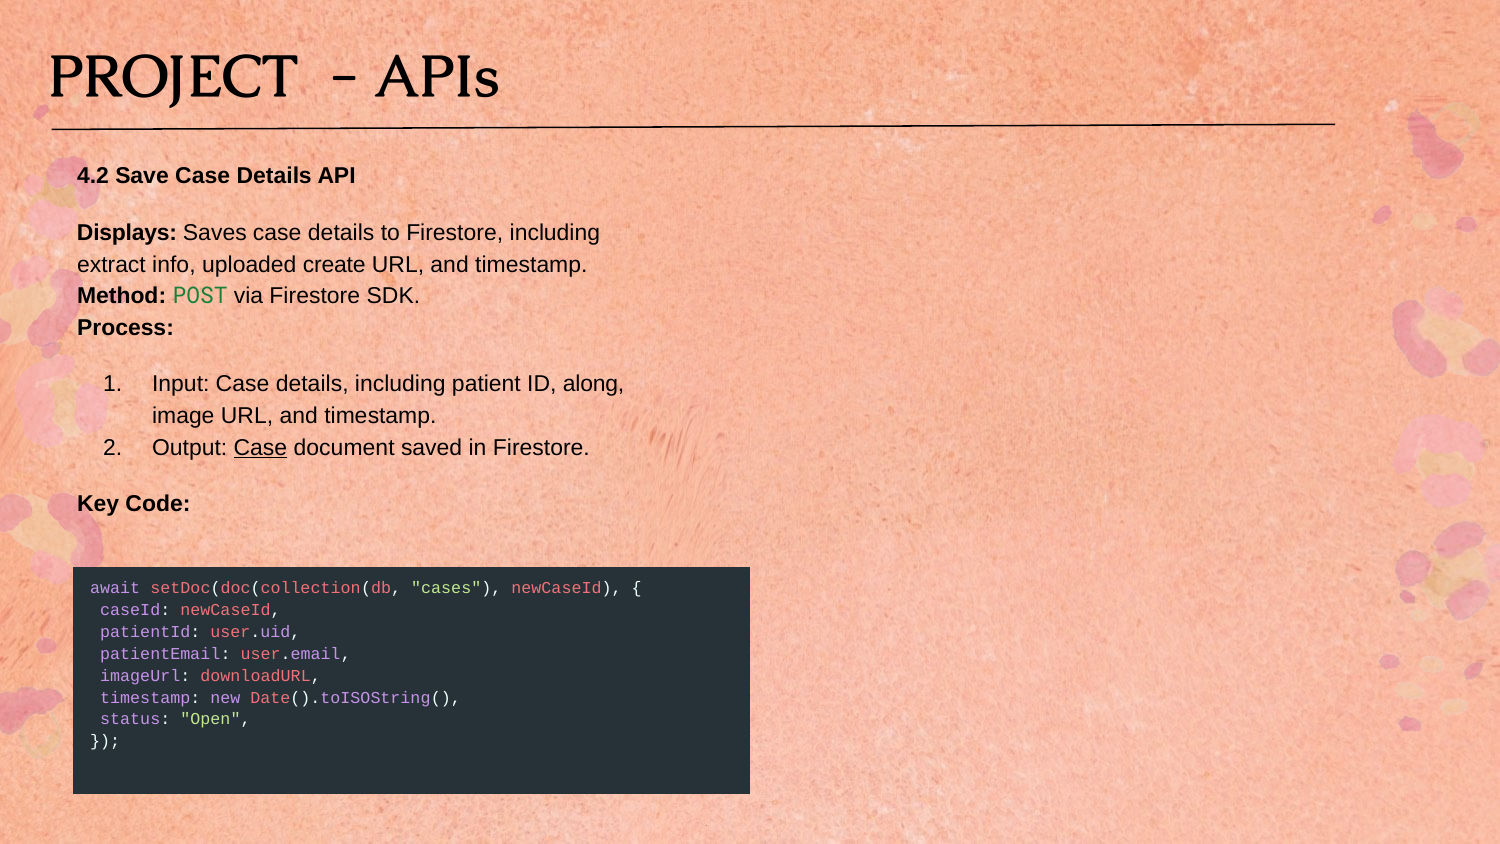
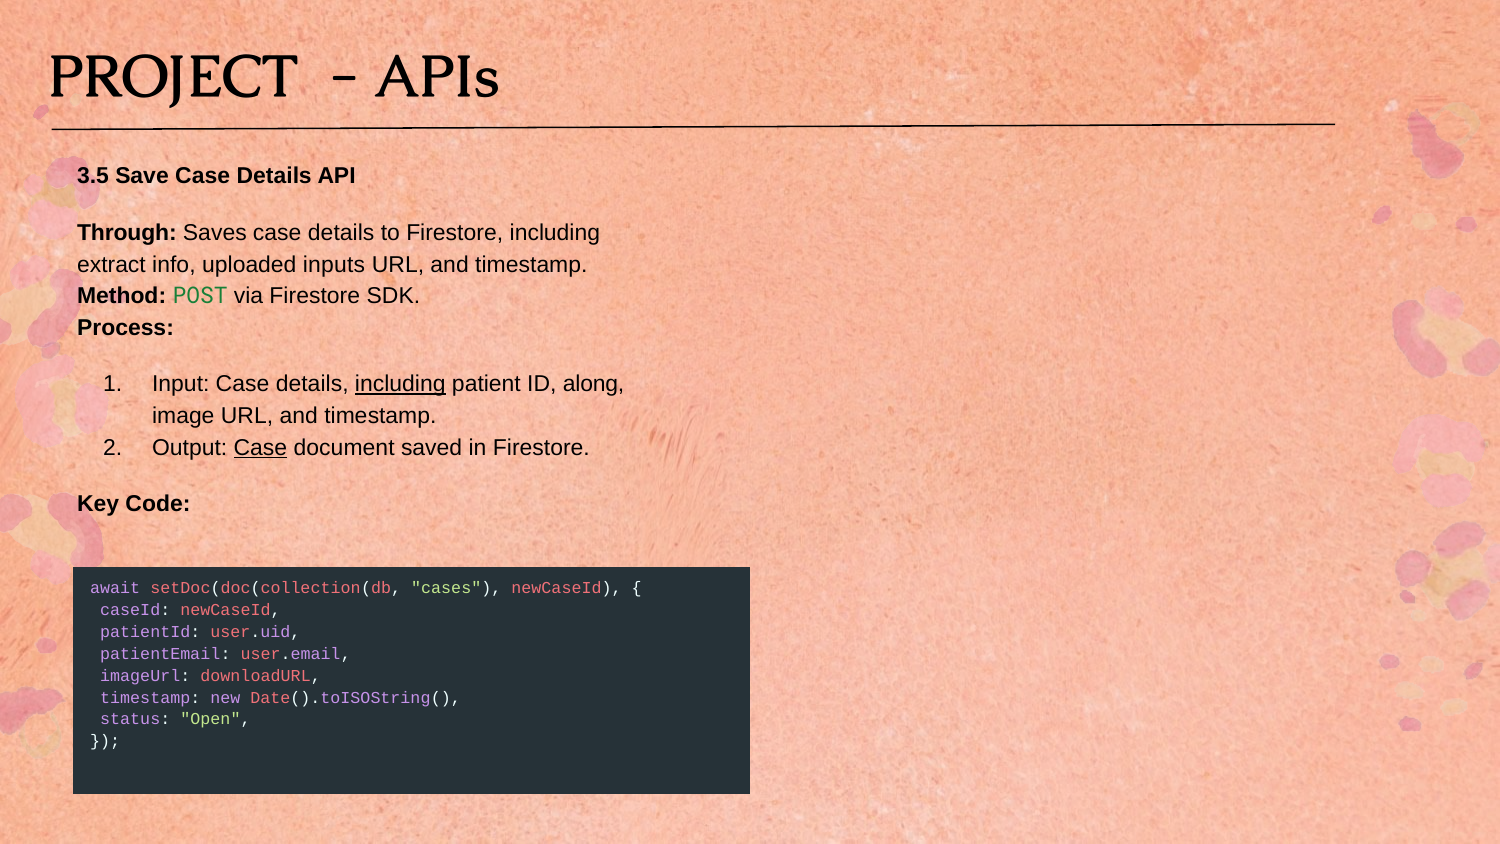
4.2: 4.2 -> 3.5 (93, 176)
Displays: Displays -> Through (127, 233)
create: create -> inputs (334, 264)
including underline: none -> present (400, 384)
